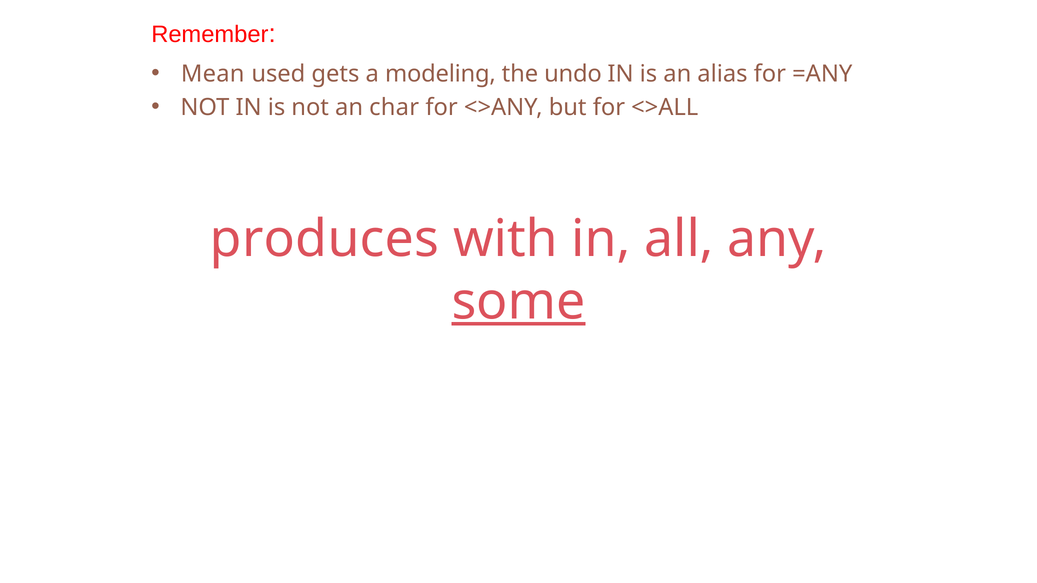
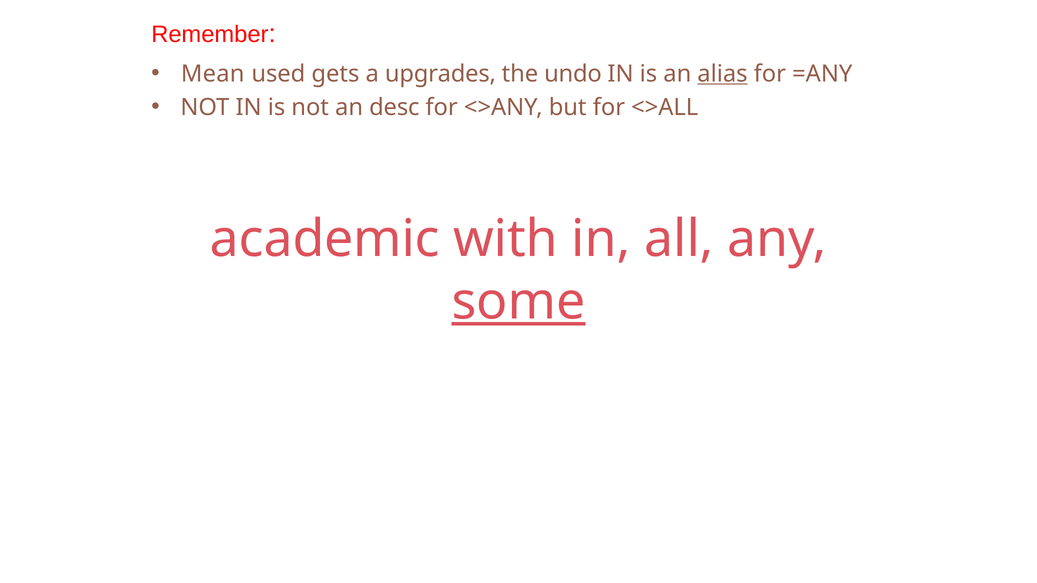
modeling: modeling -> upgrades (440, 74)
alias underline: none -> present (722, 74)
char: char -> desc (394, 107)
produces: produces -> academic (325, 239)
